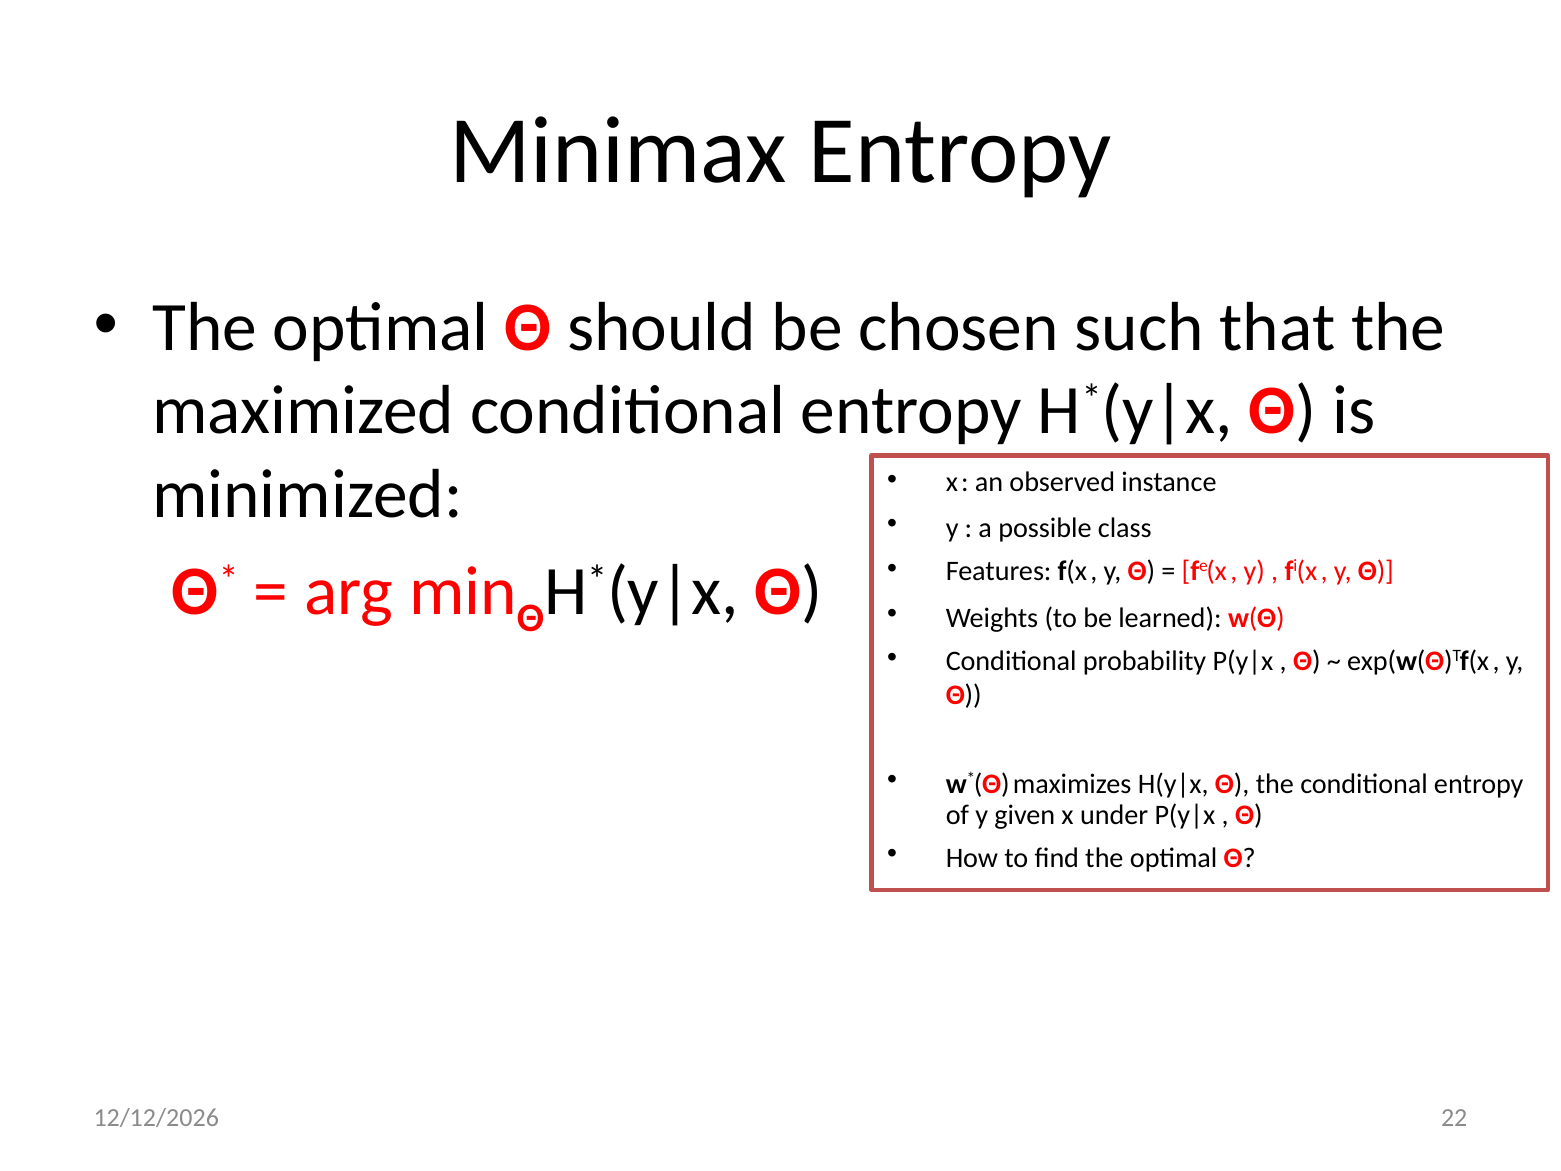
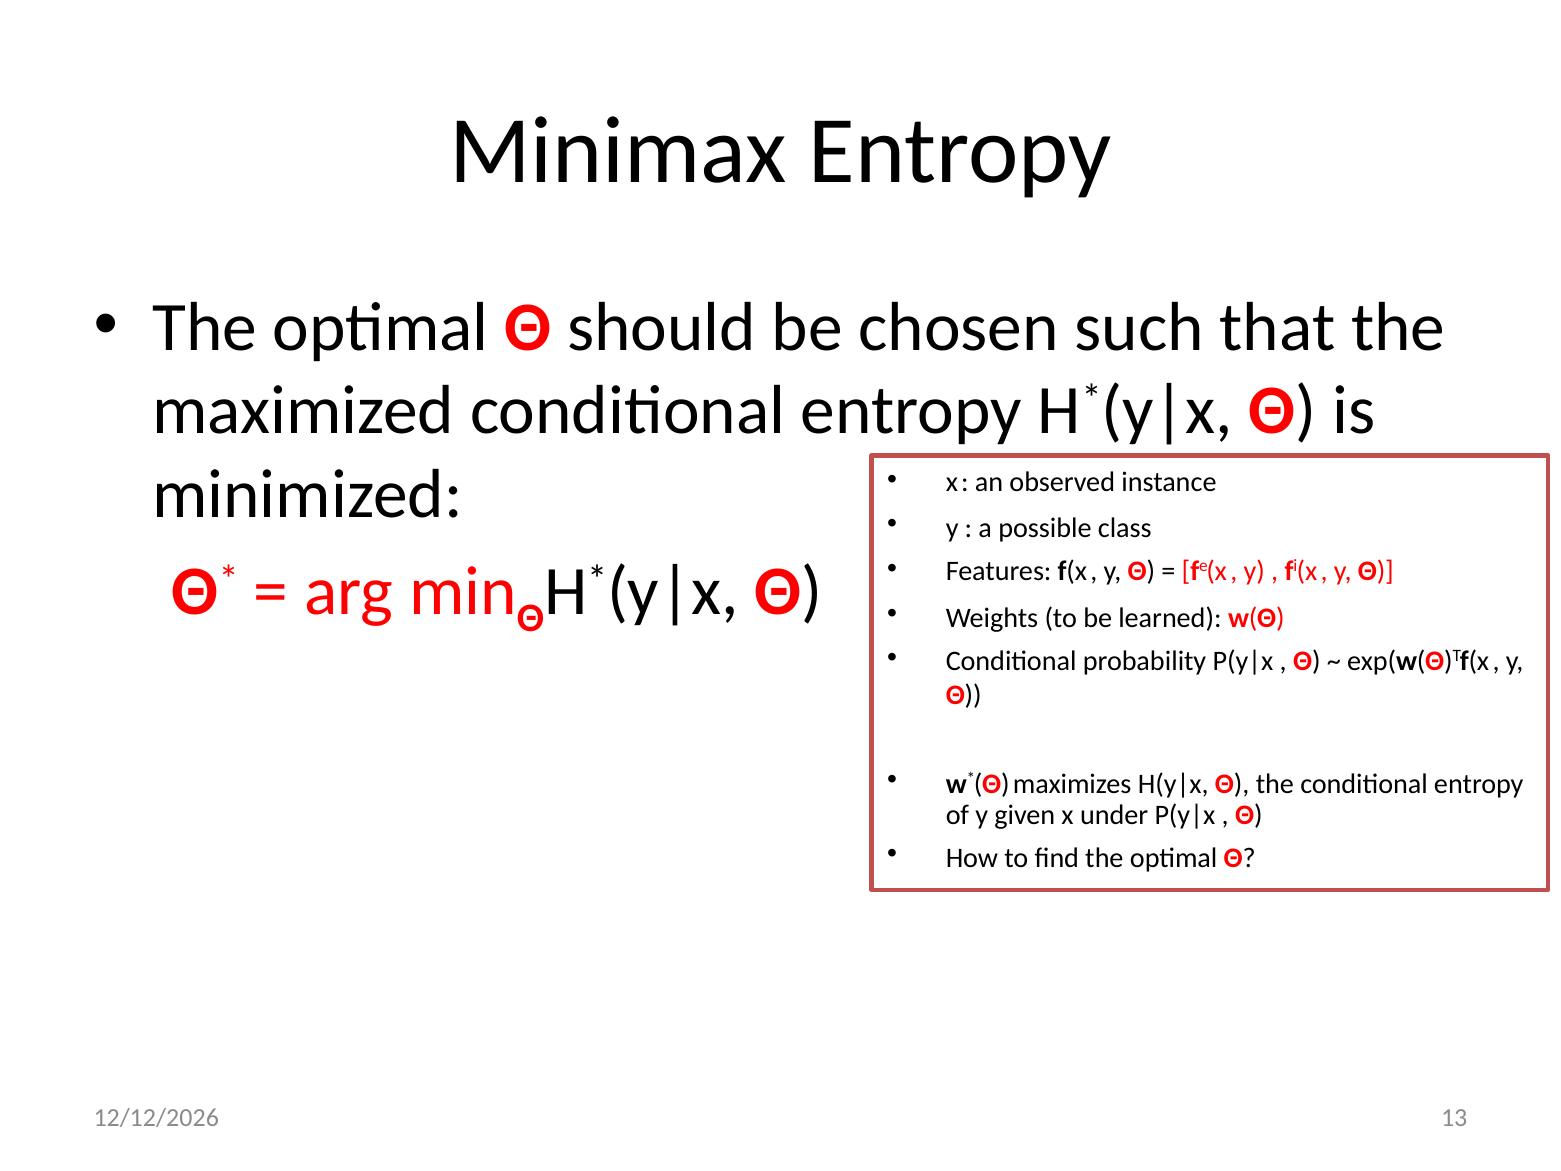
22: 22 -> 13 (1454, 1118)
